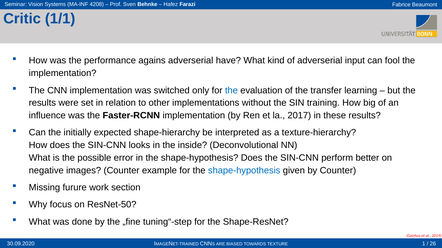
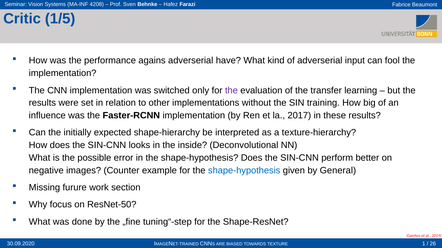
1/1: 1/1 -> 1/5 (60, 19)
the colour: blue -> purple (231, 91)
by Counter: Counter -> General (338, 171)
